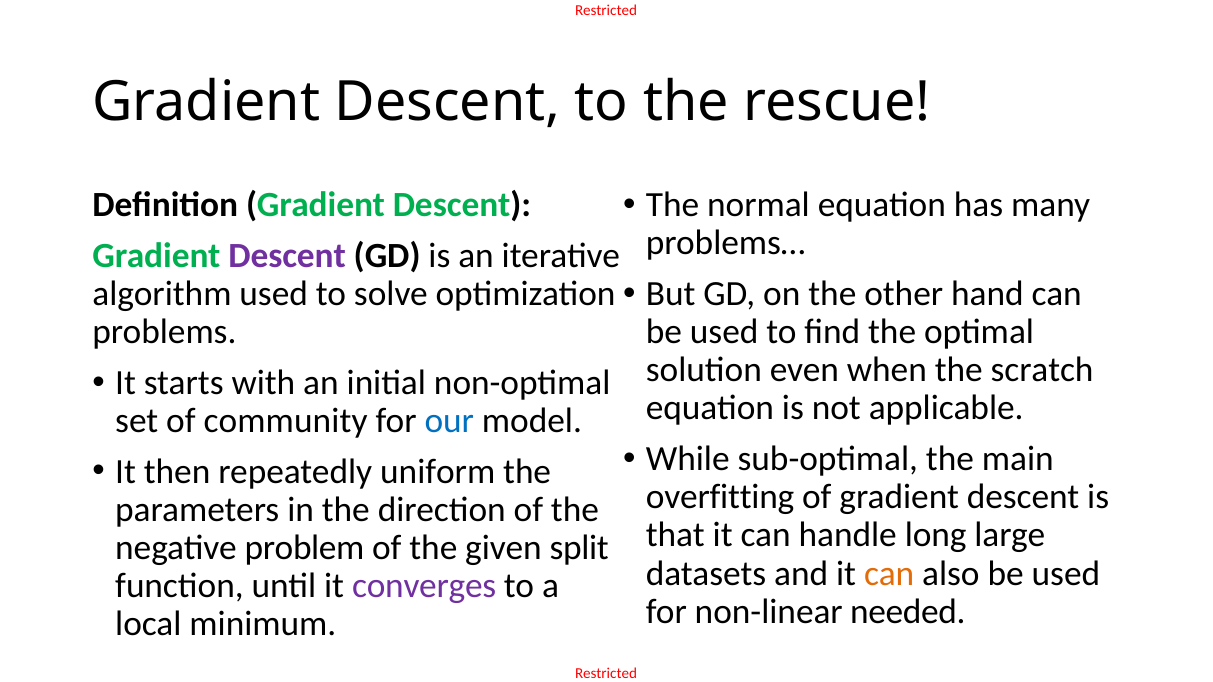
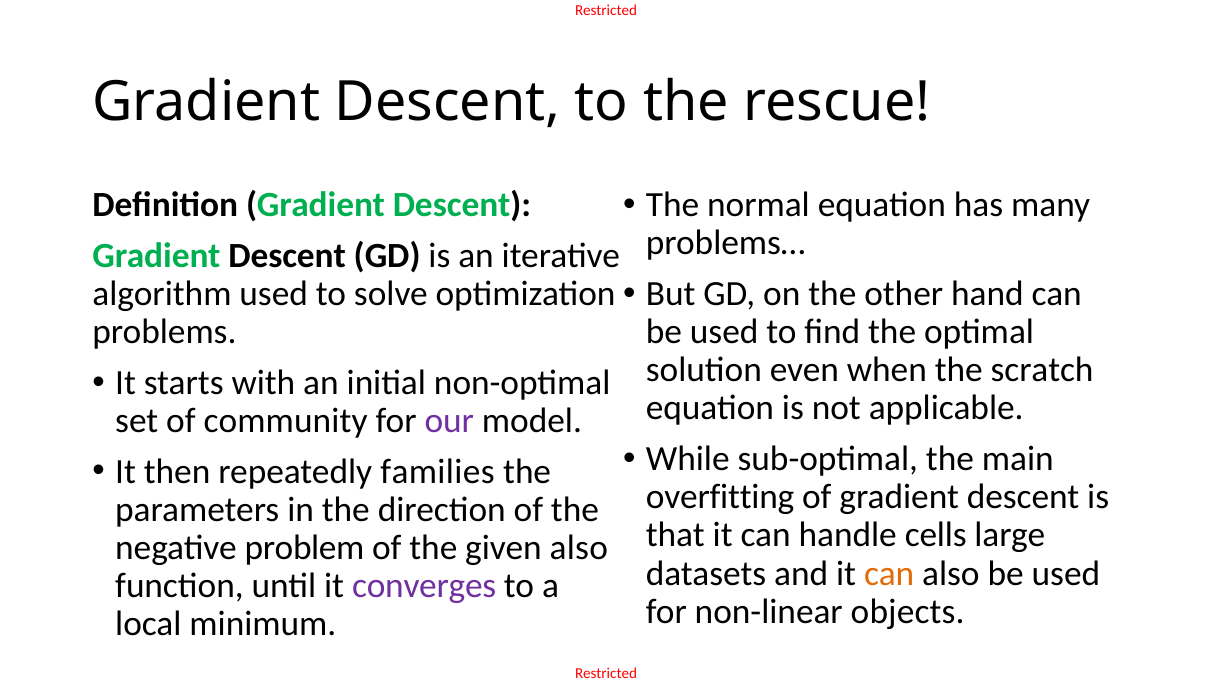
Descent colour: purple -> black (287, 256)
our colour: blue -> purple (449, 421)
uniform: uniform -> families (438, 472)
long: long -> cells (936, 535)
given split: split -> also (579, 548)
needed: needed -> objects (908, 612)
